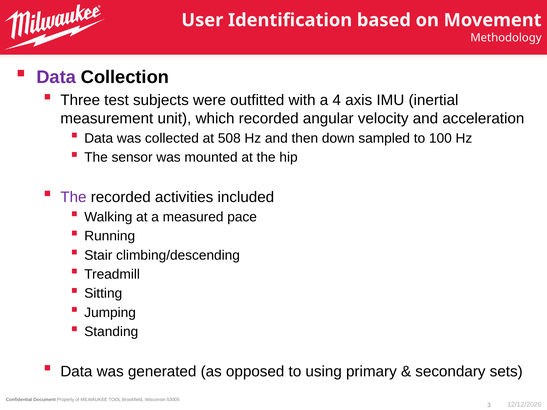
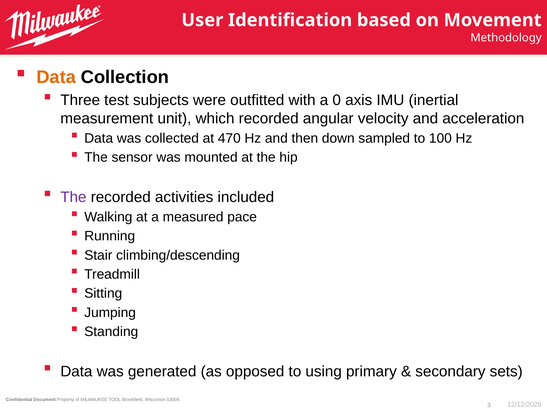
Data colour: purple -> orange (56, 77)
4: 4 -> 0 (337, 100)
508: 508 -> 470 (229, 138)
